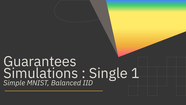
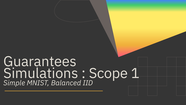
Single: Single -> Scope (108, 73)
